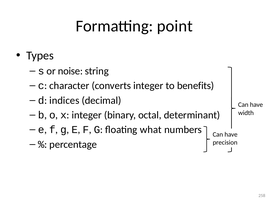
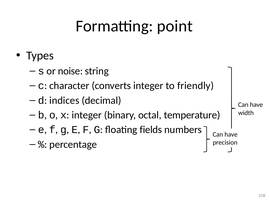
benefits: benefits -> friendly (196, 86)
determinant: determinant -> temperature (192, 115)
what: what -> fields (151, 130)
